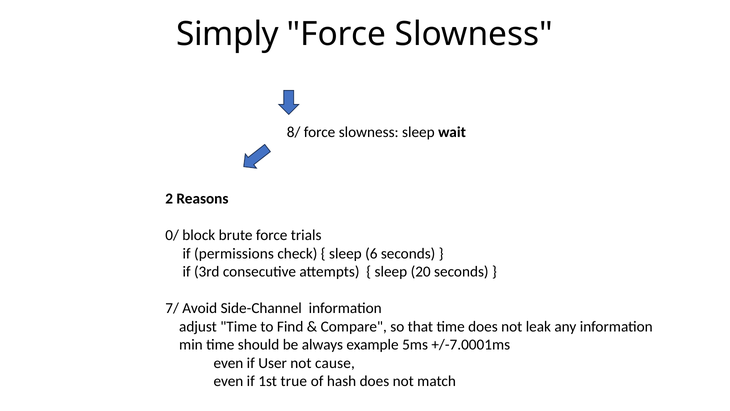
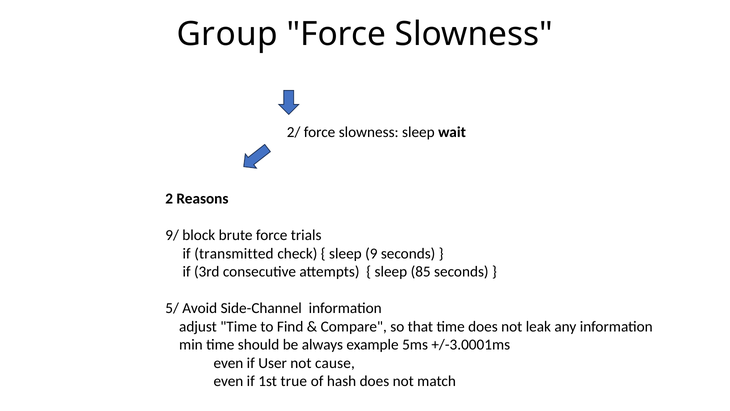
Simply: Simply -> Group (227, 34)
8/: 8/ -> 2/ (294, 132)
0/: 0/ -> 9/ (172, 235)
permissions: permissions -> transmitted (234, 253)
6: 6 -> 9 (371, 253)
20: 20 -> 85 (421, 272)
7/: 7/ -> 5/ (172, 308)
+/-7.0001ms: +/-7.0001ms -> +/-3.0001ms (471, 345)
